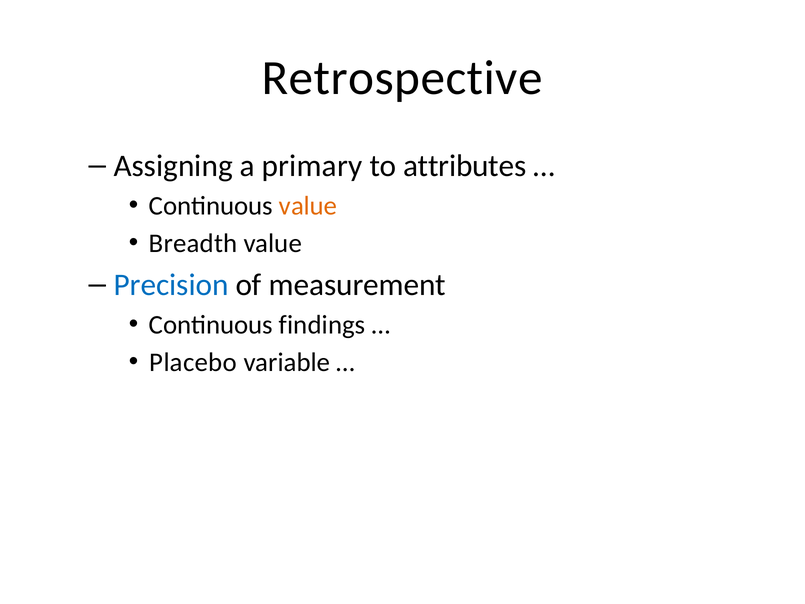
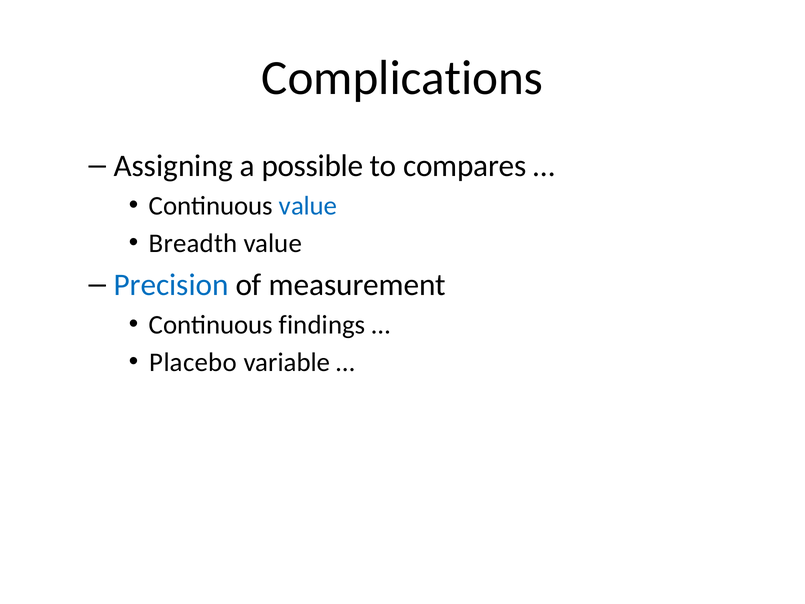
Retrospective: Retrospective -> Complications (402, 78)
primary: primary -> possible (312, 166)
attributes: attributes -> compares (465, 166)
value colour: orange -> blue (308, 206)
